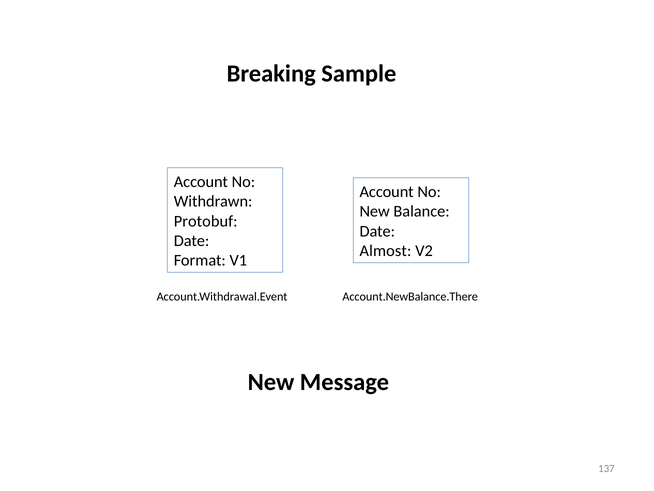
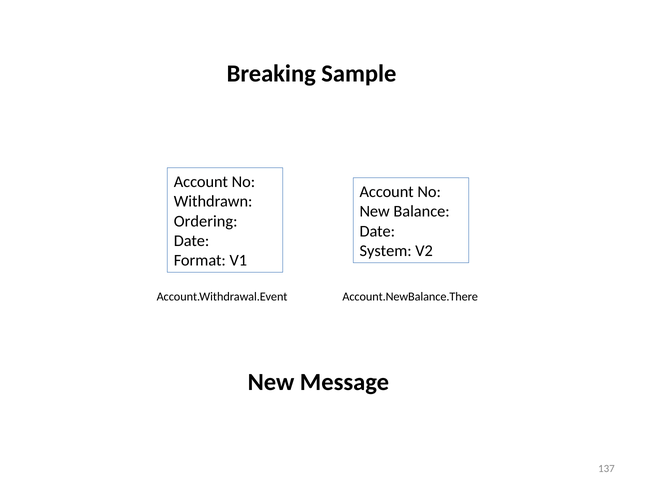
Protobuf: Protobuf -> Ordering (206, 221)
Almost: Almost -> System (386, 251)
